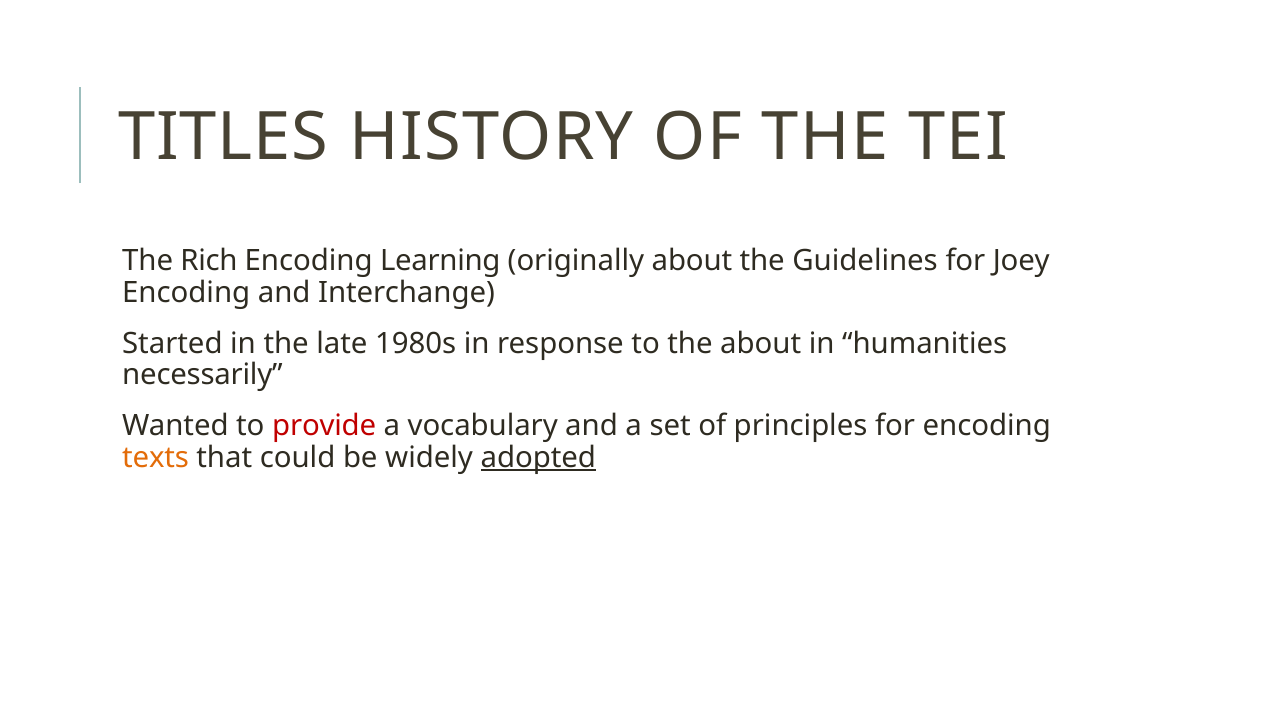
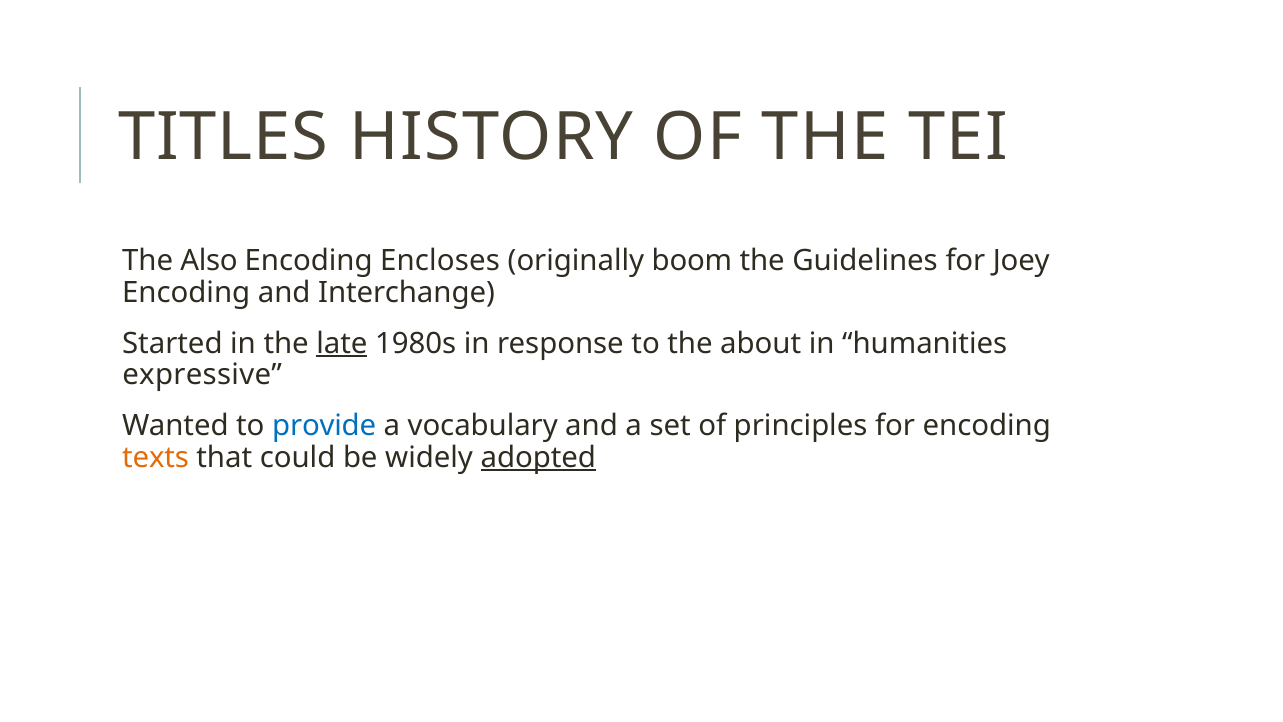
Rich: Rich -> Also (209, 261)
Learning: Learning -> Encloses (440, 261)
originally about: about -> boom (692, 261)
late underline: none -> present (342, 343)
necessarily: necessarily -> expressive (202, 375)
provide colour: red -> blue (324, 425)
